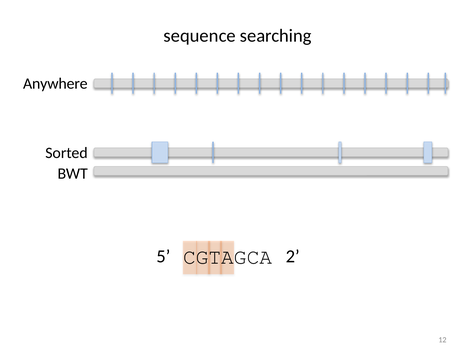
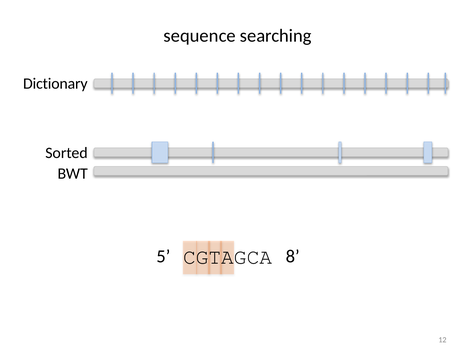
Anywhere: Anywhere -> Dictionary (55, 84)
2: 2 -> 8 (293, 256)
